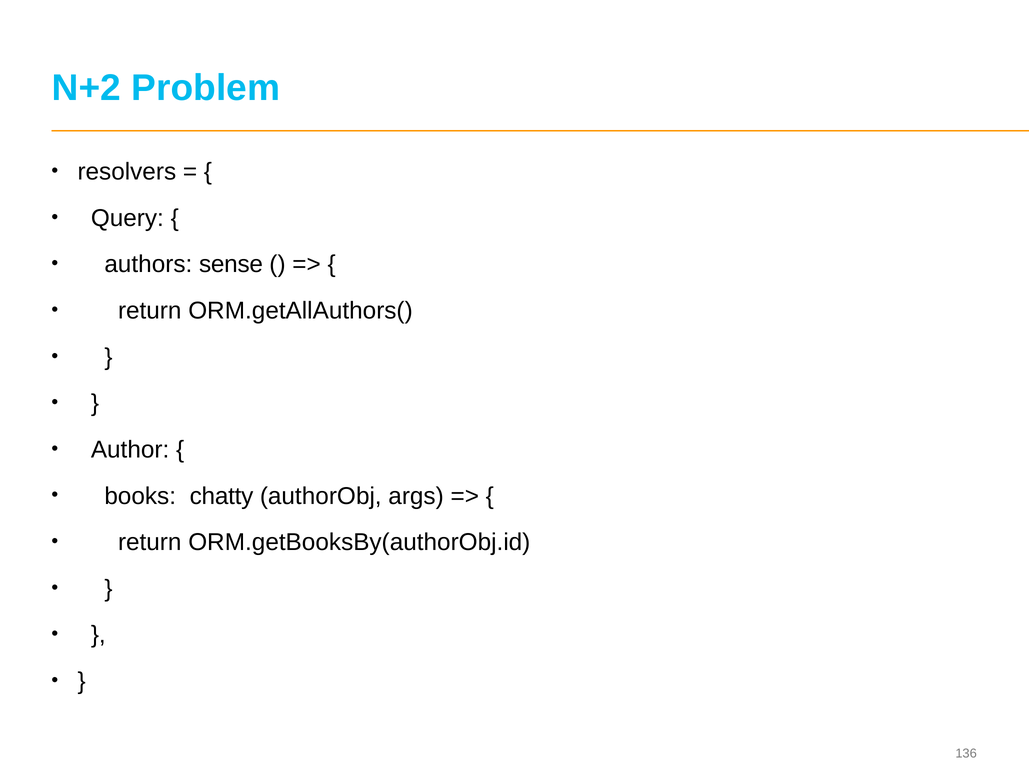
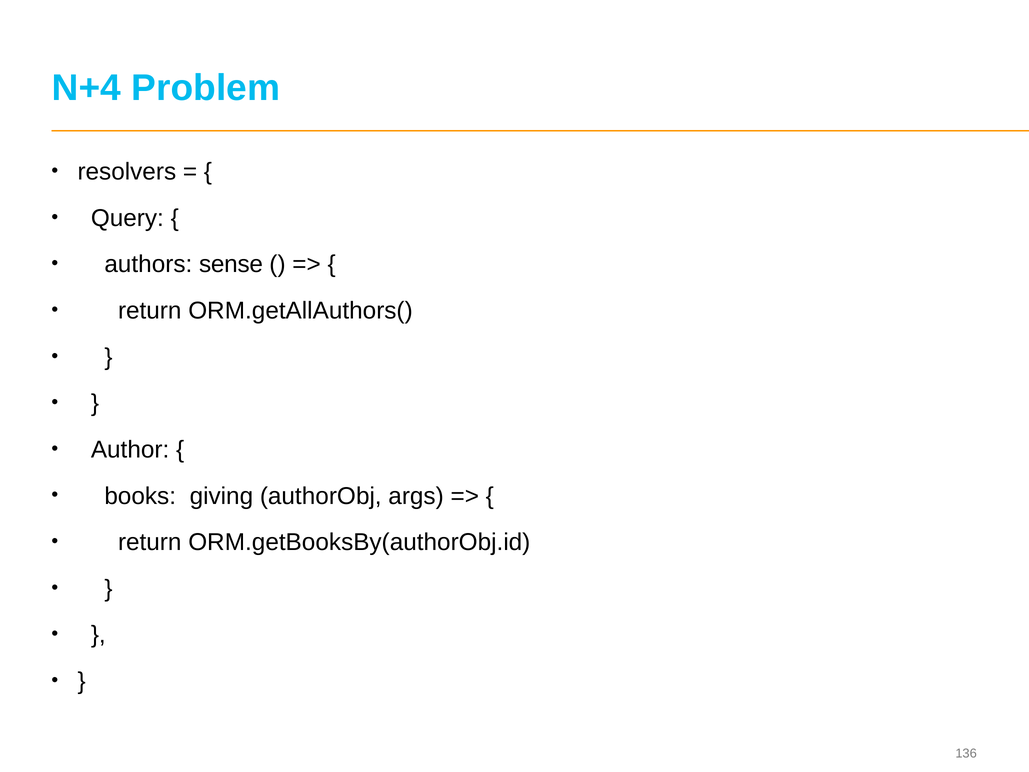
N+2: N+2 -> N+4 (86, 88)
chatty: chatty -> giving (221, 496)
